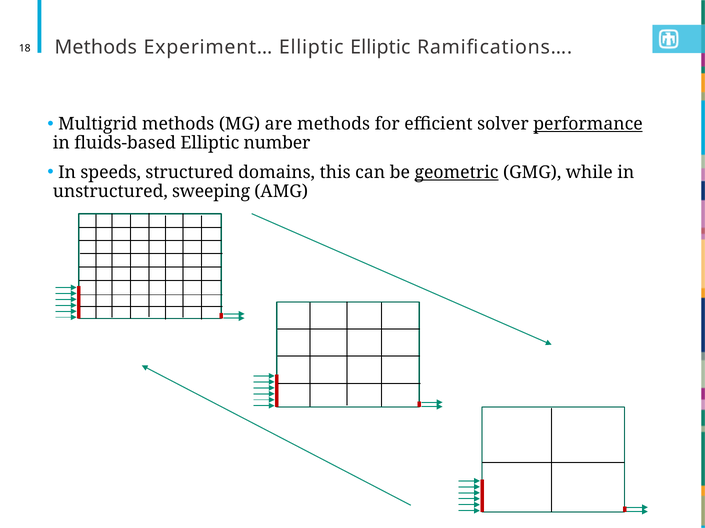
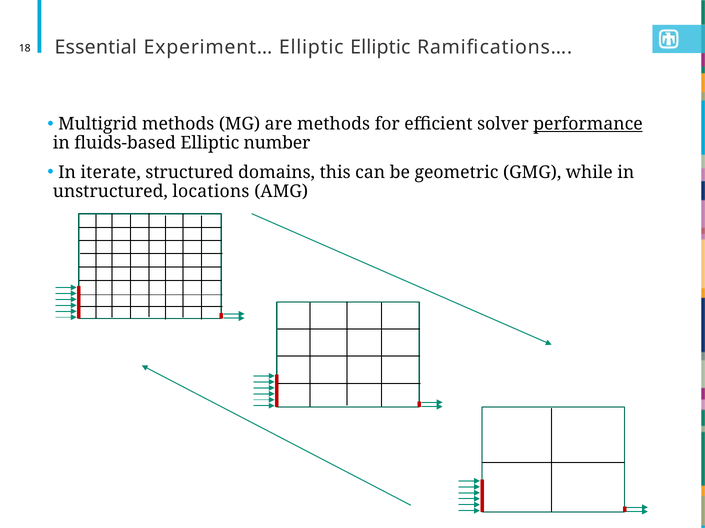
18 Methods: Methods -> Essential (96, 47)
speeds: speeds -> iterate (111, 172)
geometric underline: present -> none (456, 172)
sweeping: sweeping -> locations (211, 192)
